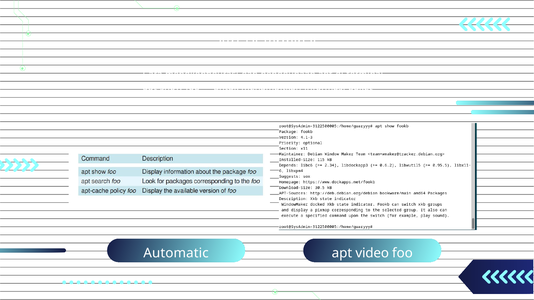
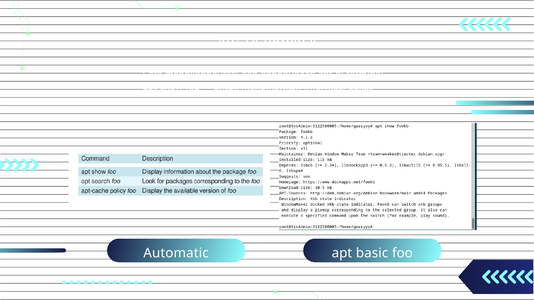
video: video -> basic (372, 254)
